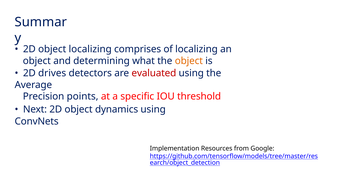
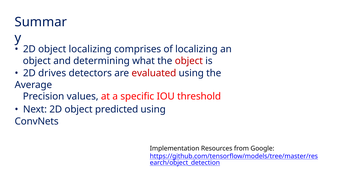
object colour: orange -> red (189, 61)
points: points -> values (83, 96)
dynamics: dynamics -> predicted (117, 109)
